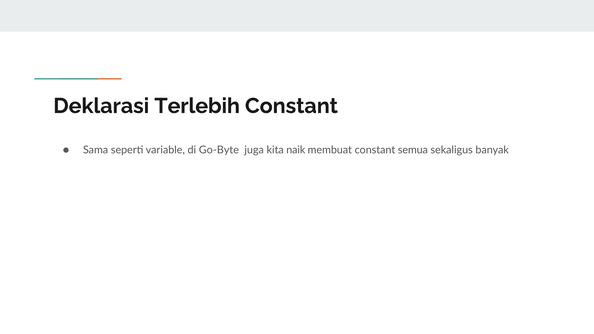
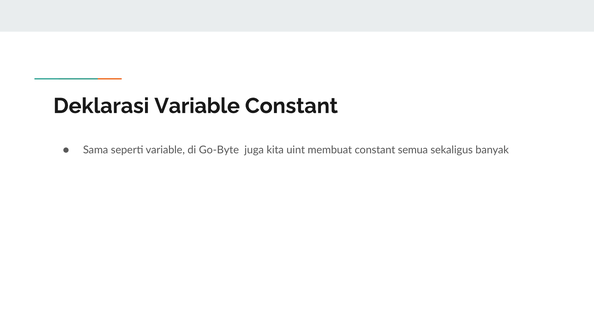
Deklarasi Terlebih: Terlebih -> Variable (197, 106)
naik: naik -> uint (296, 150)
